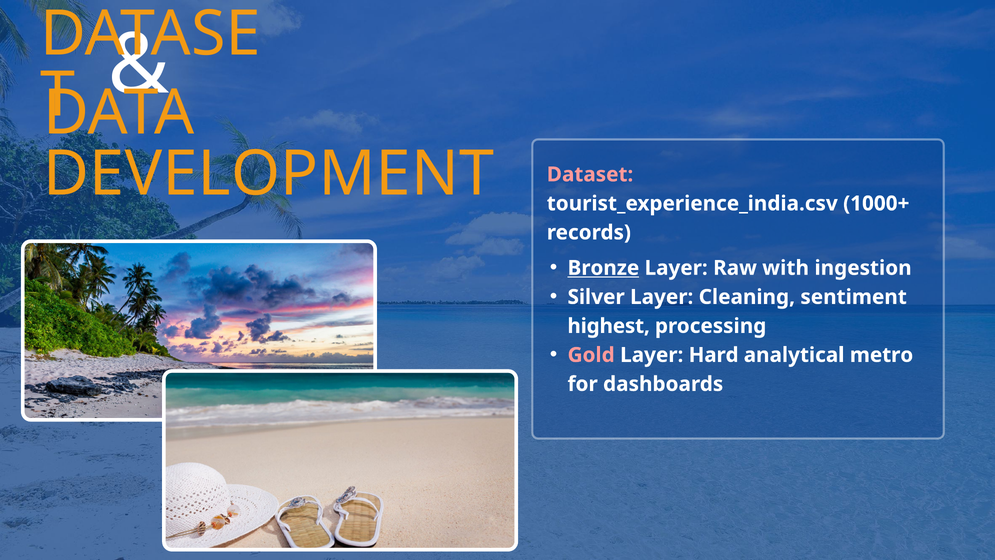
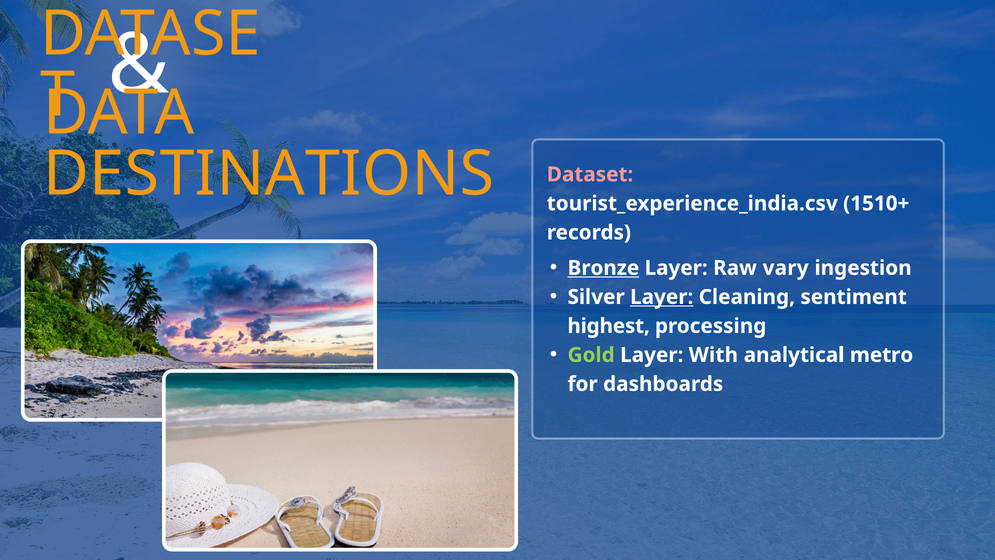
DEVELOPMENT: DEVELOPMENT -> DESTINATIONS (269, 174)
1000+: 1000+ -> 1510+ (876, 203)
with: with -> vary (786, 268)
Layer underline: none -> present (662, 297)
Gold colour: pink -> light green (591, 355)
Hard: Hard -> With (713, 355)
